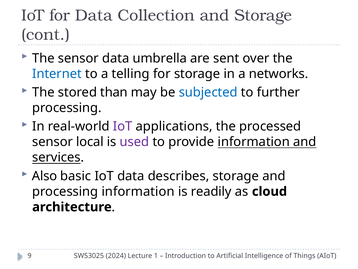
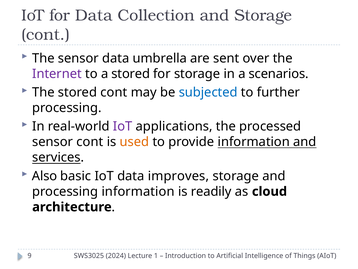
Internet colour: blue -> purple (57, 74)
a telling: telling -> stored (131, 74)
networks: networks -> scenarios (279, 74)
stored than: than -> cont (114, 92)
sensor local: local -> cont (90, 142)
used colour: purple -> orange (134, 142)
describes: describes -> improves (178, 176)
